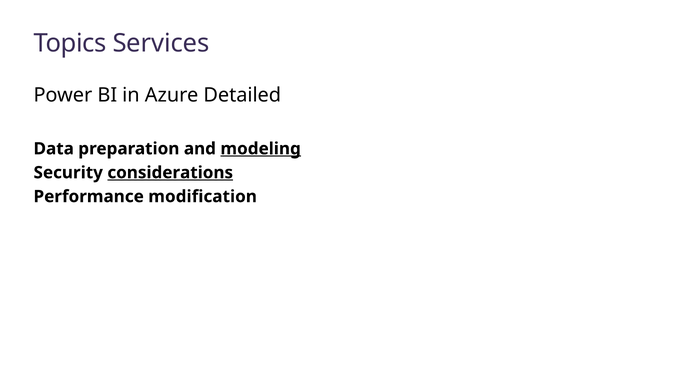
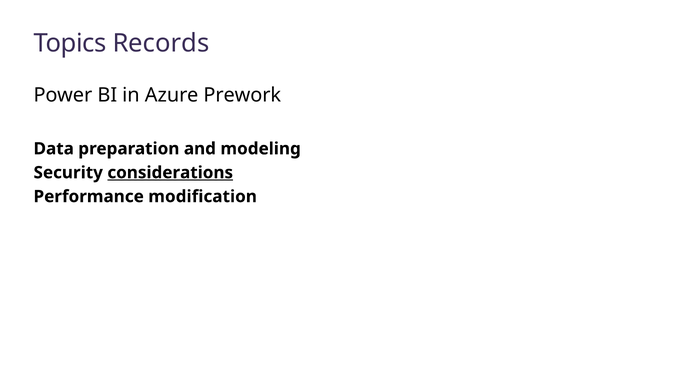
Services: Services -> Records (161, 43)
Detailed: Detailed -> Prework (242, 95)
modeling underline: present -> none (261, 149)
